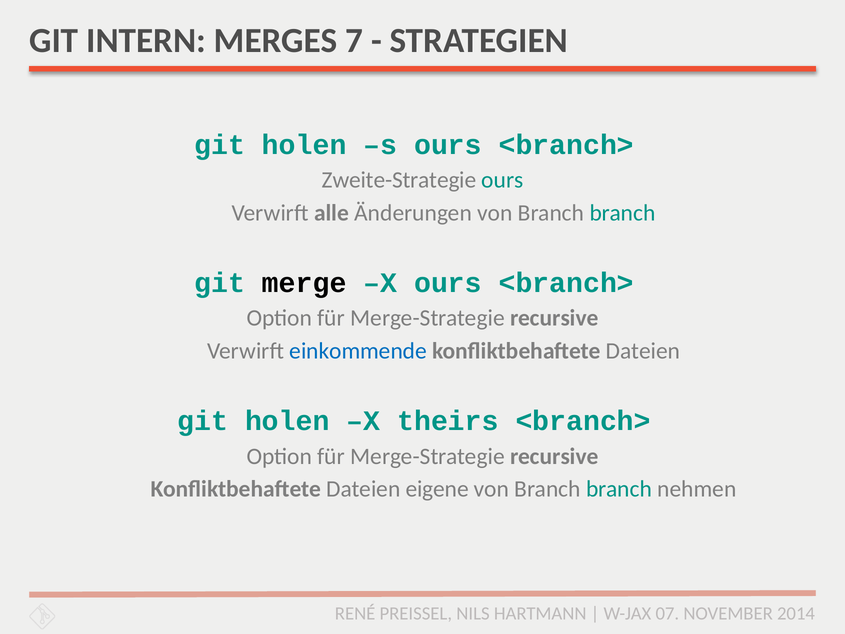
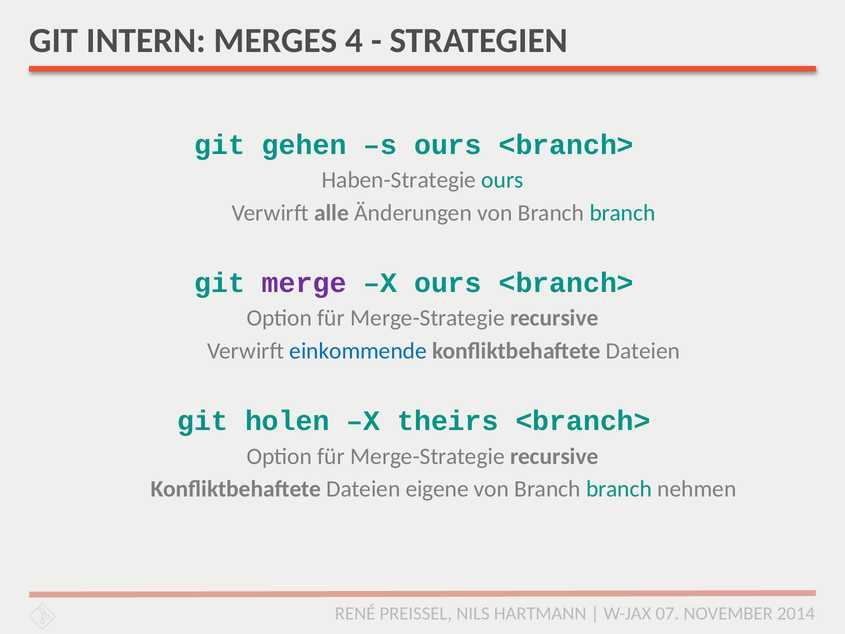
7: 7 -> 4 (354, 41)
holen: holen -> gehen (304, 145)
Zweite-Strategie: Zweite-Strategie -> Haben-Strategie (399, 180)
merge colour: black -> purple (304, 283)
